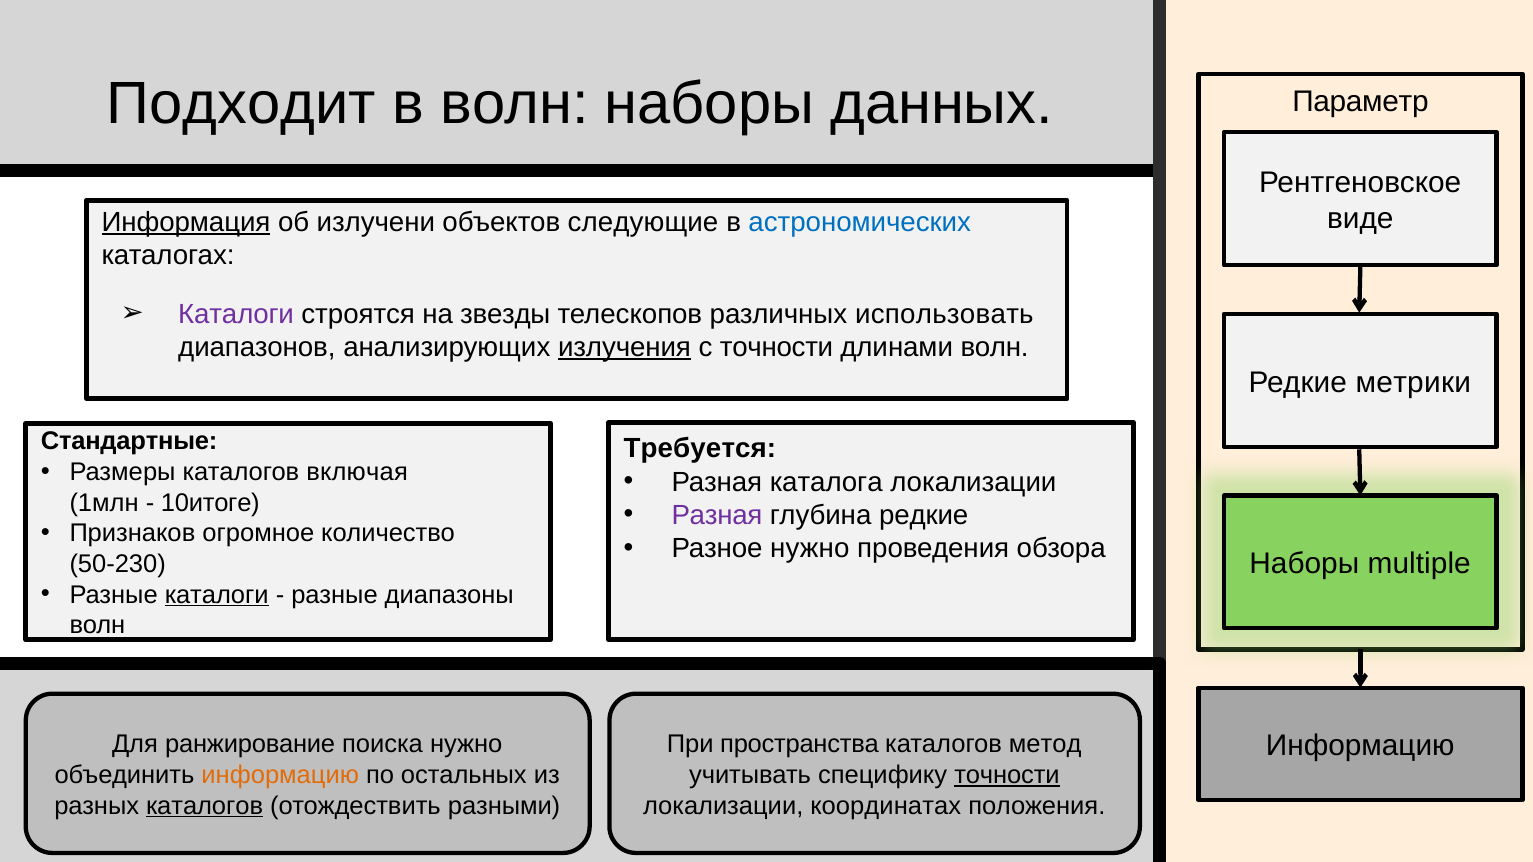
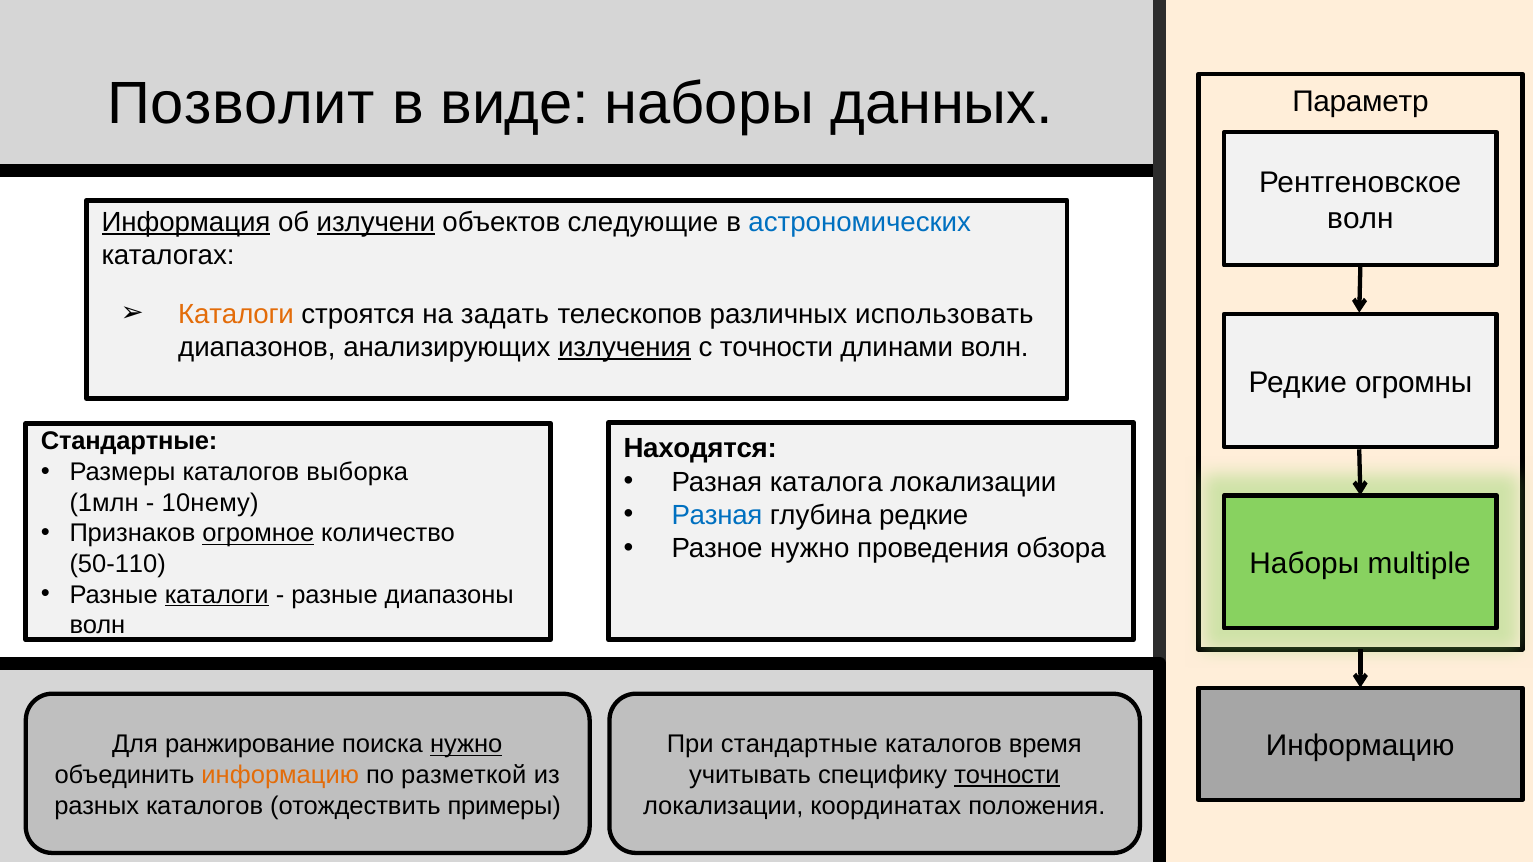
Подходит: Подходит -> Позволит (241, 104)
в волн: волн -> виде (515, 104)
виде: виде -> волн (1360, 219)
излучени underline: none -> present (376, 222)
Каталоги colour: purple -> orange (236, 314)
звезды: звезды -> задать (505, 314)
метрики: метрики -> огромны (1414, 383)
Требуется: Требуется -> Находятся (700, 449)
включая: включая -> выборка (357, 472)
10итоге: 10итоге -> 10нему (210, 503)
Разная colour: purple -> blue (717, 515)
огромное underline: none -> present (258, 534)
50-230: 50-230 -> 50-110 (118, 564)
нужно underline: none -> present (466, 745)
При пространства: пространства -> стандартные (799, 745)
метод: метод -> время (1045, 745)
остальных: остальных -> разметкой (464, 775)
каталогов underline: present -> none (205, 806)
разными: разными -> примеры (504, 806)
